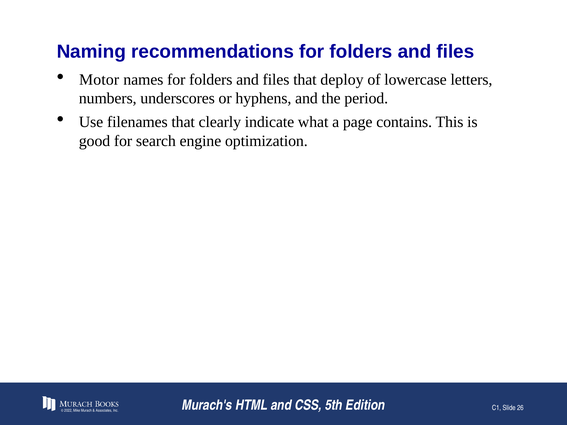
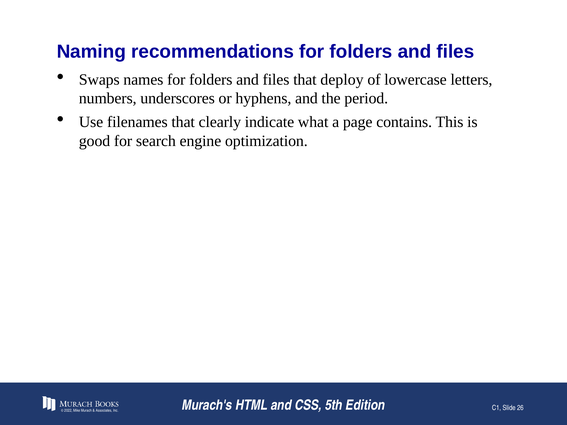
Motor: Motor -> Swaps (99, 80)
